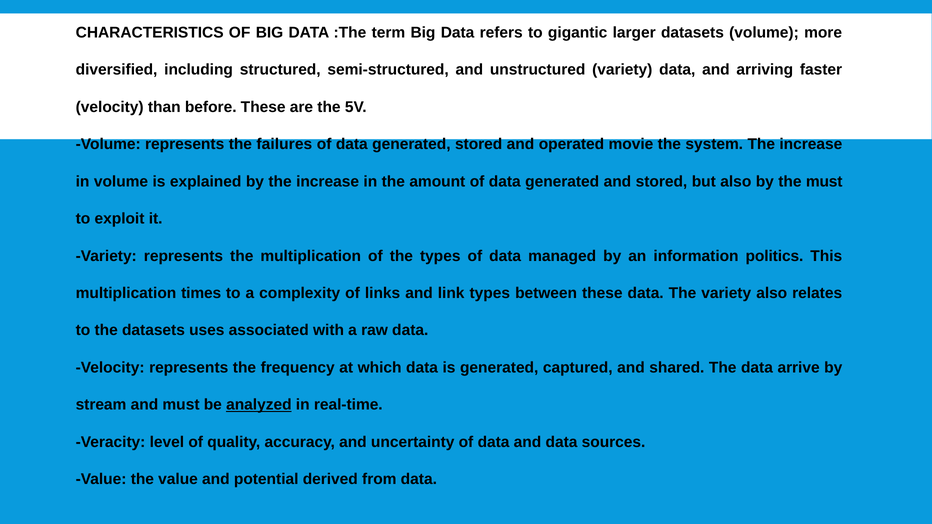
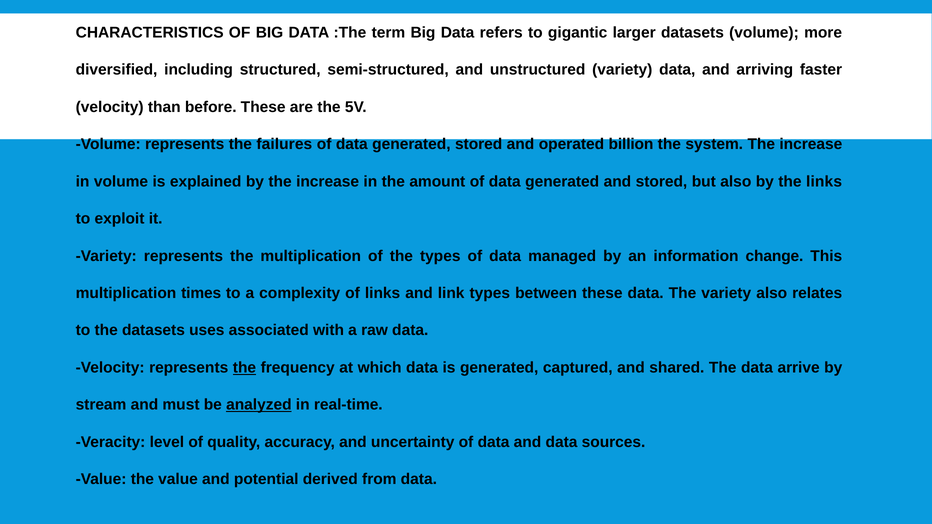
movie: movie -> billion (631, 144)
the must: must -> links (824, 181)
politics: politics -> change (775, 256)
the underline: none -> present (244, 368)
